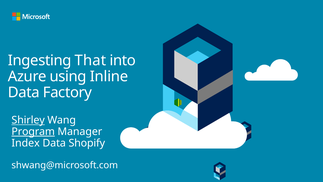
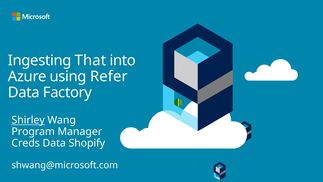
Inline: Inline -> Refer (109, 76)
Program underline: present -> none (33, 131)
Index: Index -> Creds (26, 143)
